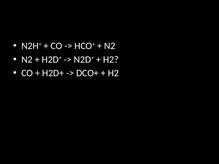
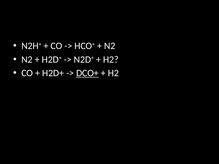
DCO+ underline: none -> present (87, 73)
